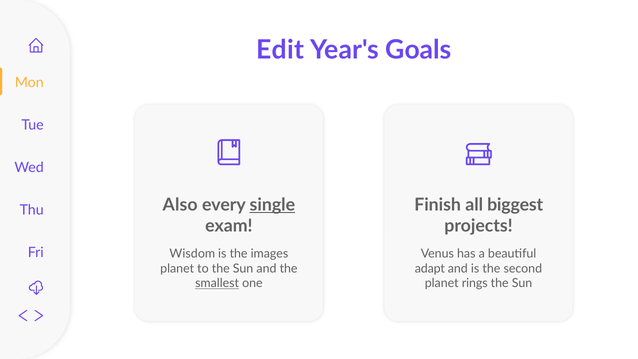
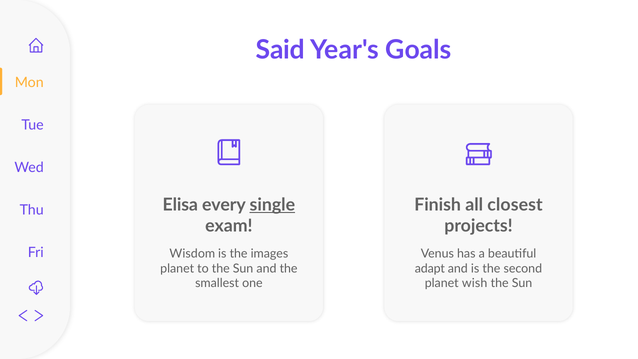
Edit: Edit -> Said (280, 50)
Also: Also -> Elisa (180, 205)
biggest: biggest -> closest (515, 205)
smallest underline: present -> none (217, 283)
rings: rings -> wish (475, 283)
